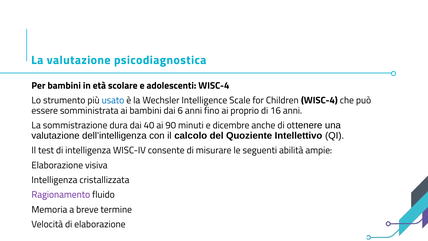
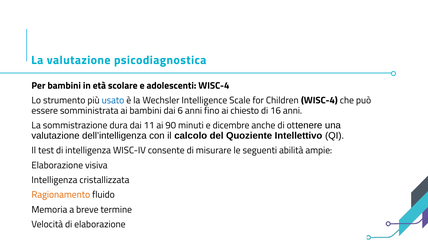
proprio: proprio -> chiesto (245, 111)
40: 40 -> 11 (149, 125)
Ragionamento colour: purple -> orange (61, 195)
